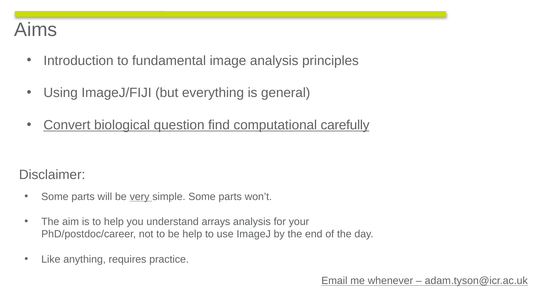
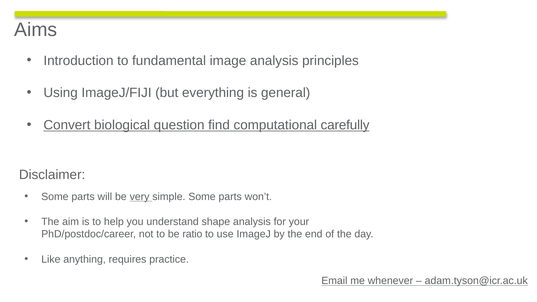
arrays: arrays -> shape (216, 222)
be help: help -> ratio (192, 234)
